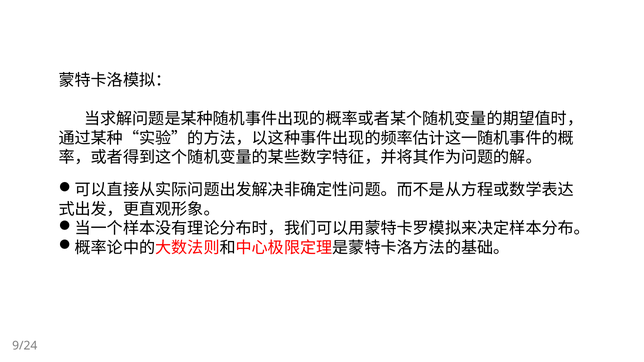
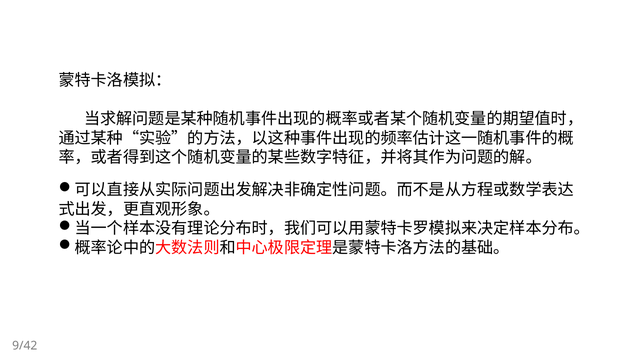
9/24: 9/24 -> 9/42 (25, 346)
